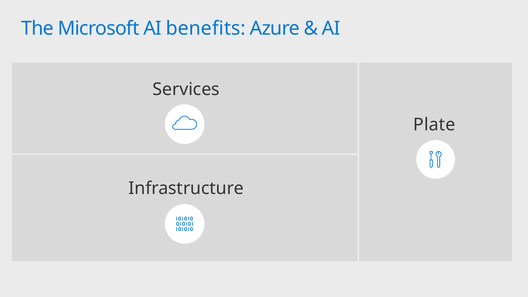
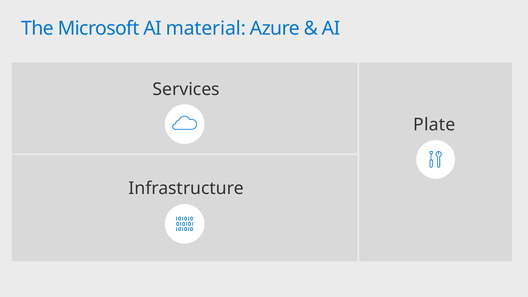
benefits: benefits -> material (206, 28)
